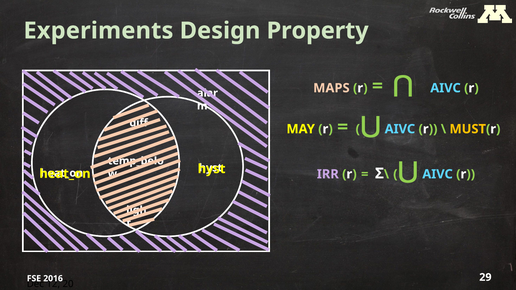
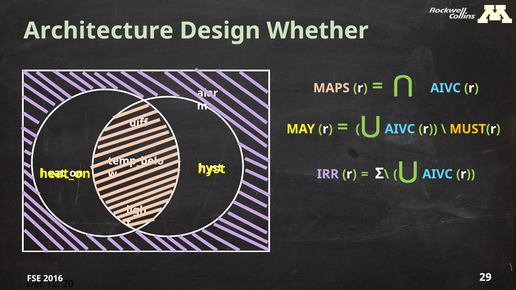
Experiments: Experiments -> Architecture (98, 31)
Property: Property -> Whether (318, 31)
